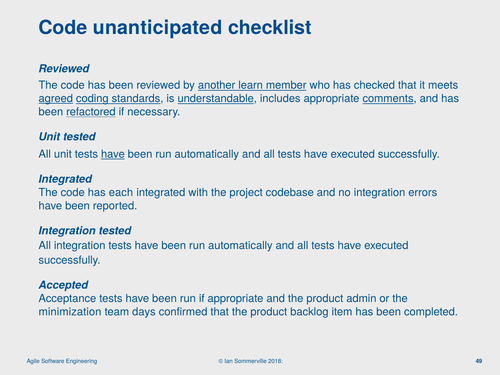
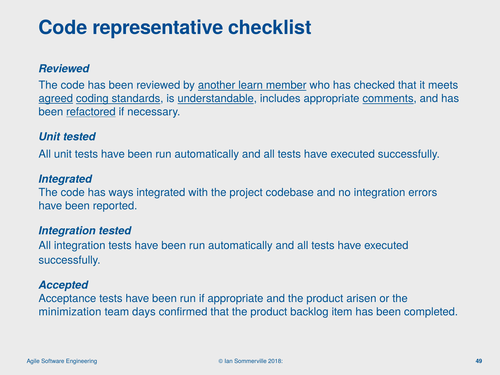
unanticipated: unanticipated -> representative (158, 28)
have underline: present -> none (113, 154)
each: each -> ways (121, 193)
admin: admin -> arisen (361, 298)
